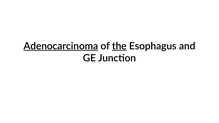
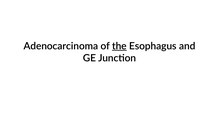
Adenocarcinoma underline: present -> none (61, 46)
